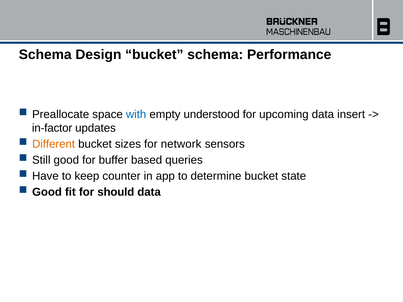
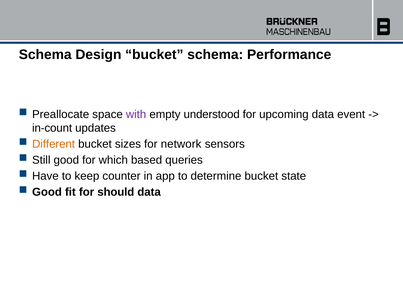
with colour: blue -> purple (136, 114)
insert: insert -> event (351, 114)
in-factor: in-factor -> in-count (52, 128)
buffer: buffer -> which (113, 160)
